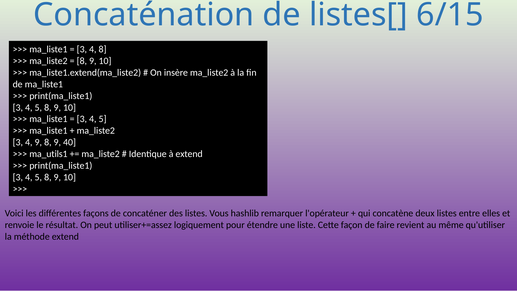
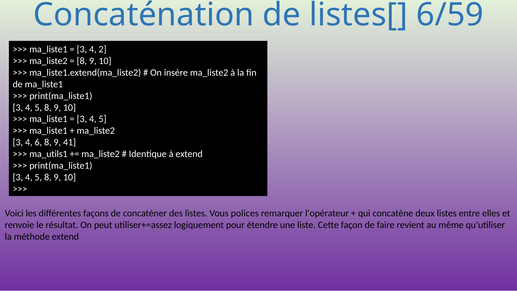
6/15: 6/15 -> 6/59 (450, 15)
4 8: 8 -> 2 (103, 49)
4 9: 9 -> 6 (38, 142)
40: 40 -> 41 (70, 142)
hashlib: hashlib -> polices (245, 213)
